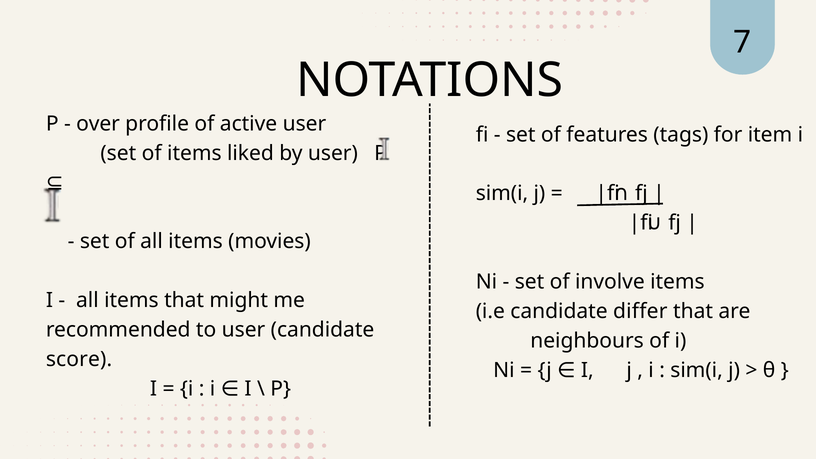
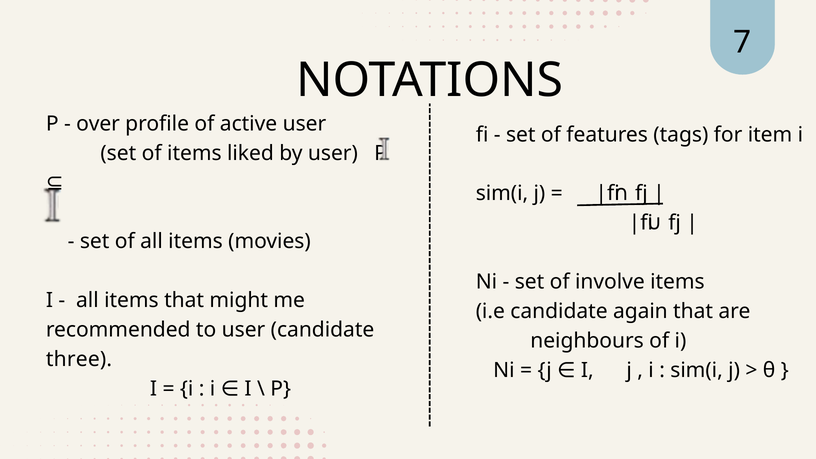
differ: differ -> again (640, 311)
score: score -> three (79, 359)
